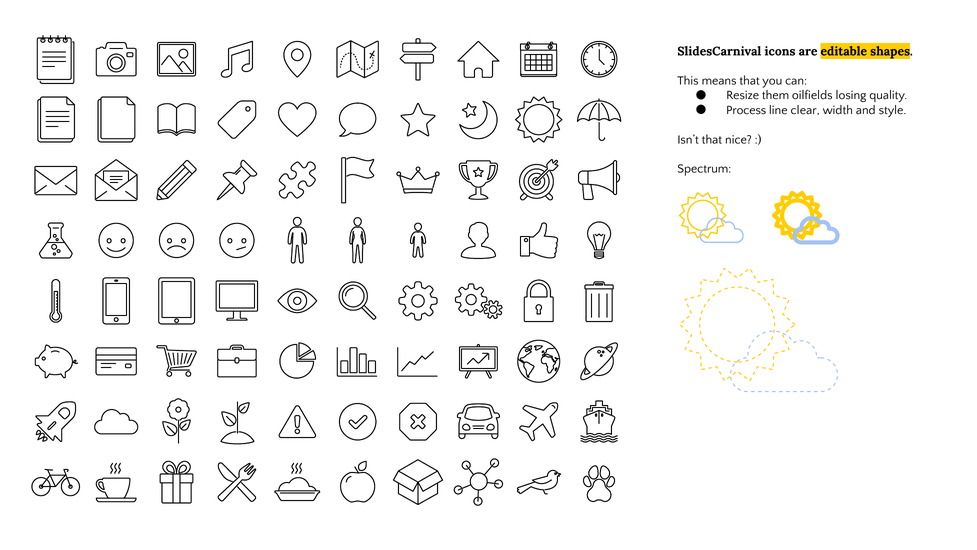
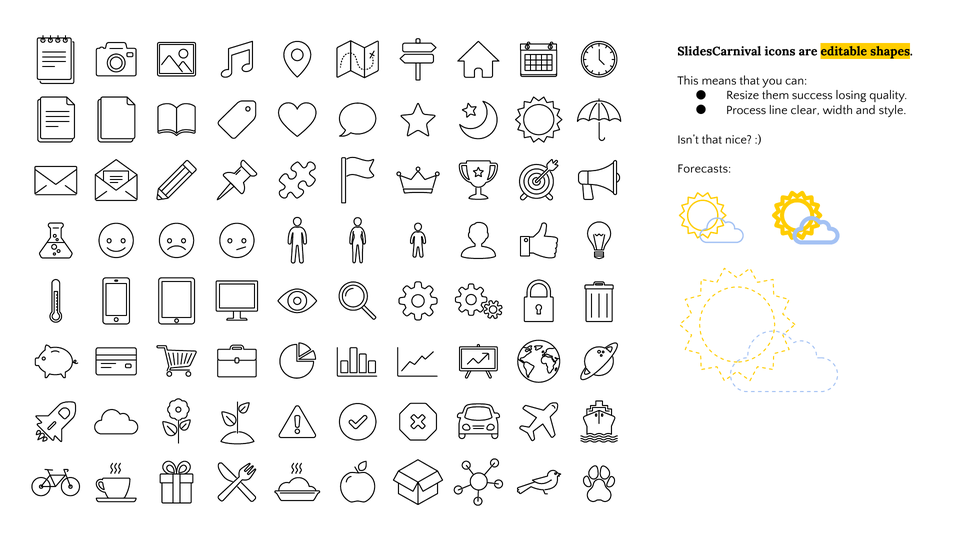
oilfields: oilfields -> success (812, 95)
Spectrum: Spectrum -> Forecasts (704, 169)
